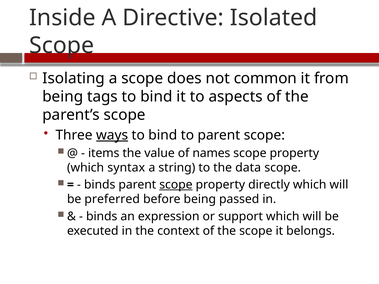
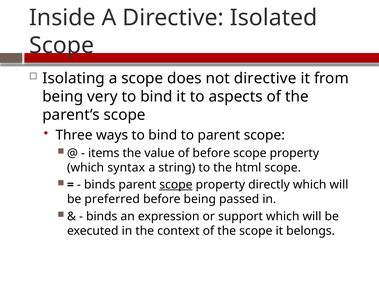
not common: common -> directive (265, 78)
tags: tags -> very (102, 97)
ways underline: present -> none (112, 135)
of names: names -> before (211, 153)
data: data -> html (248, 168)
